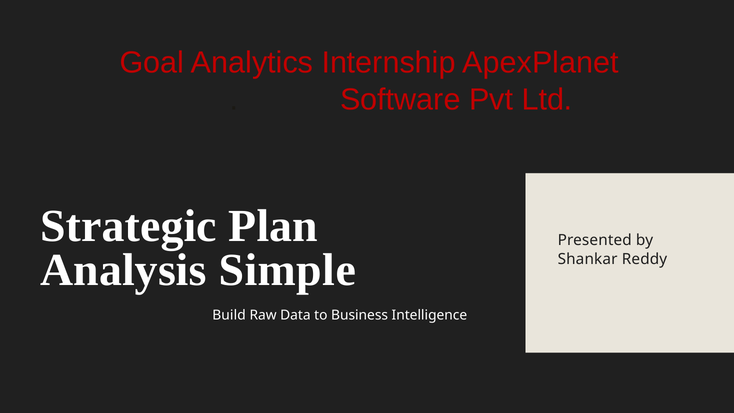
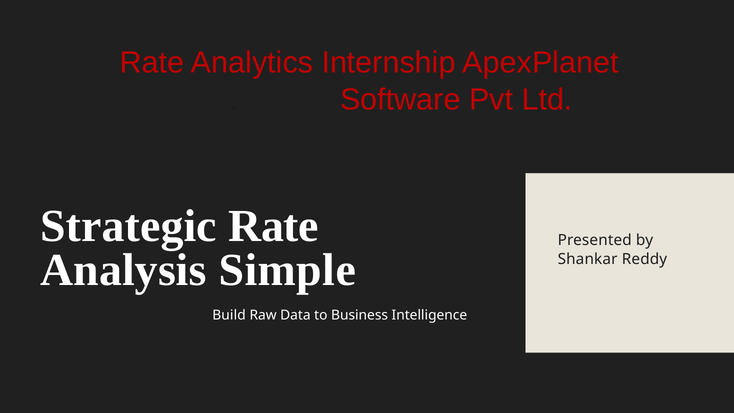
Goal: Goal -> Rate (152, 63)
Strategic Plan: Plan -> Rate (273, 226)
